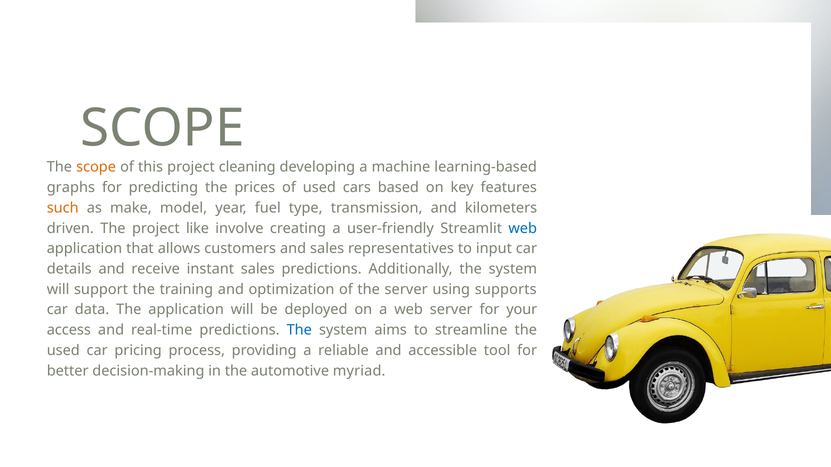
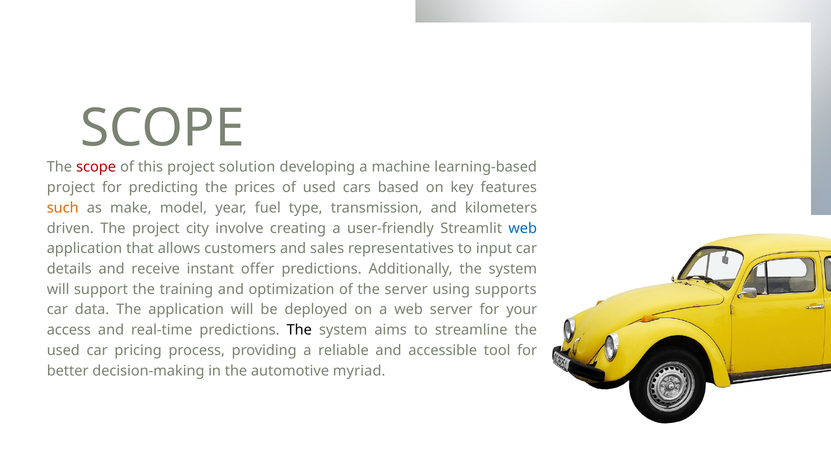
scope colour: orange -> red (96, 167)
cleaning: cleaning -> solution (247, 167)
graphs: graphs -> project (71, 188)
like: like -> city (198, 228)
instant sales: sales -> offer (258, 269)
The colour: blue -> black (299, 330)
